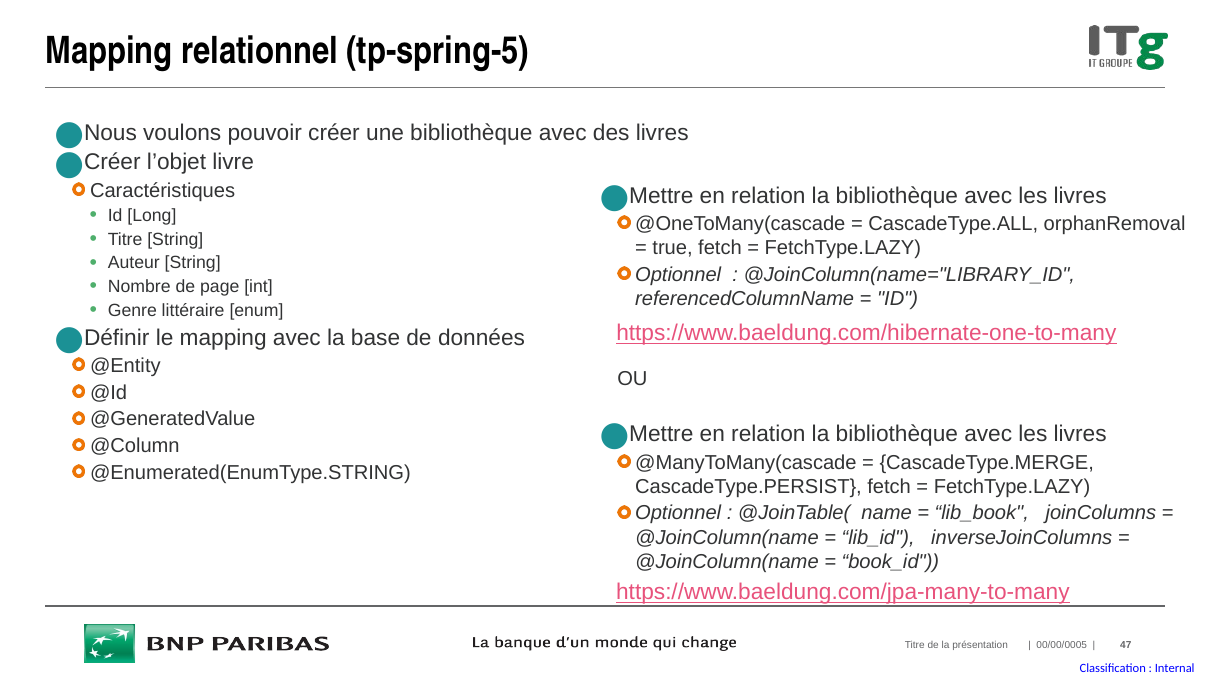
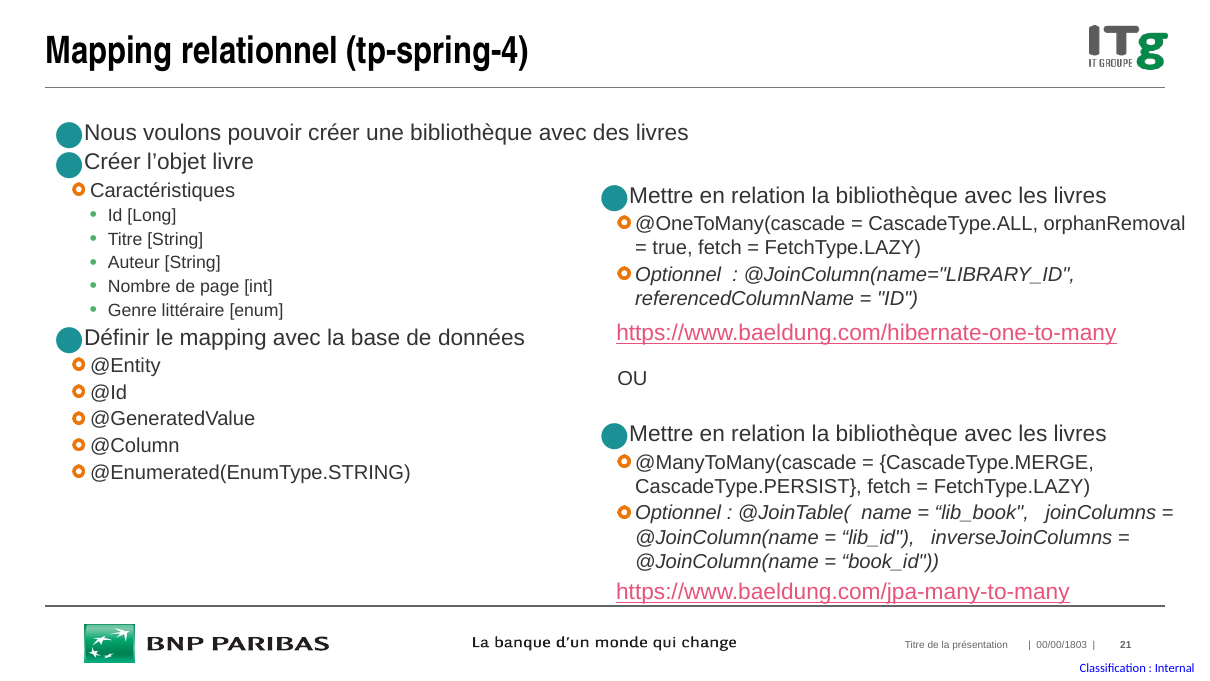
tp-spring-5: tp-spring-5 -> tp-spring-4 (438, 51)
00/00/0005: 00/00/0005 -> 00/00/1803 (1062, 644)
47: 47 -> 21 (1126, 644)
